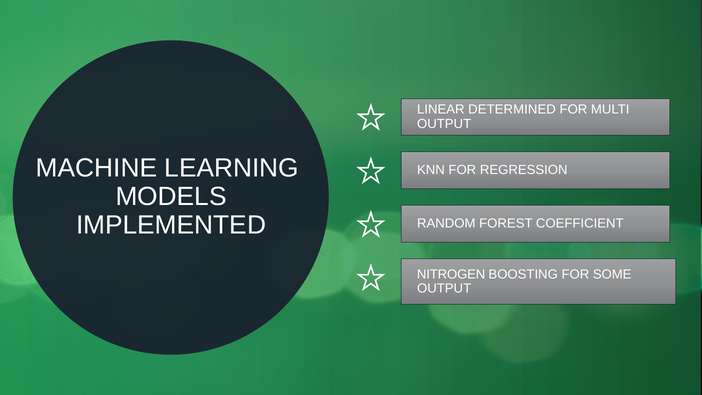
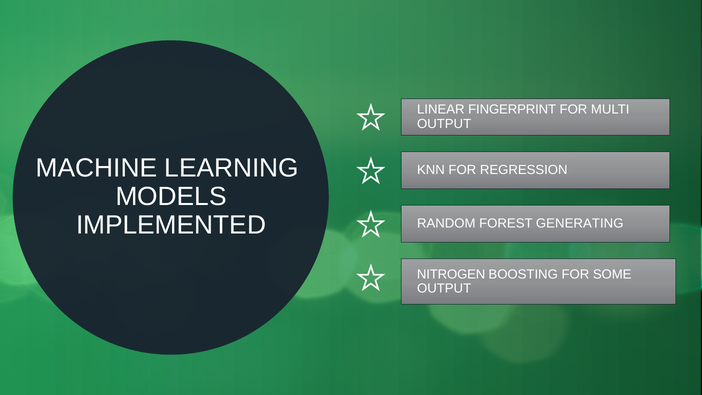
DETERMINED: DETERMINED -> FINGERPRINT (512, 110)
COEFFICIENT: COEFFICIENT -> GENERATING (580, 223)
